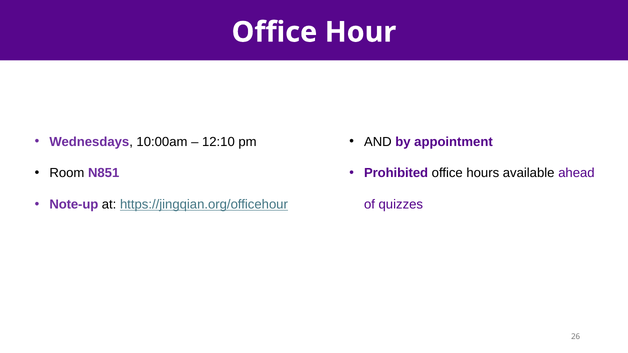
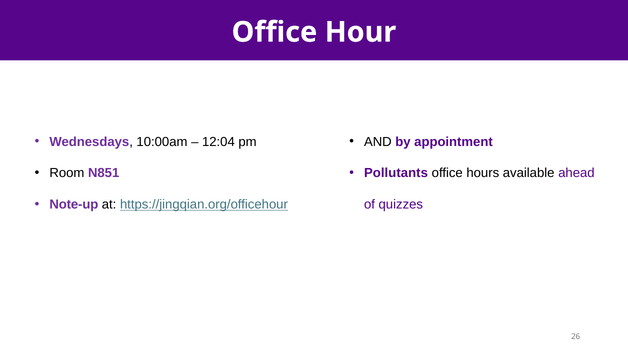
12:10: 12:10 -> 12:04 (218, 142)
Prohibited: Prohibited -> Pollutants (396, 173)
